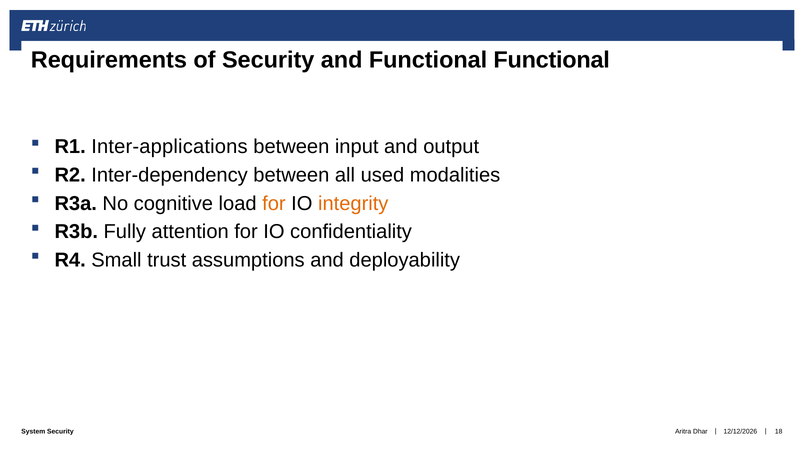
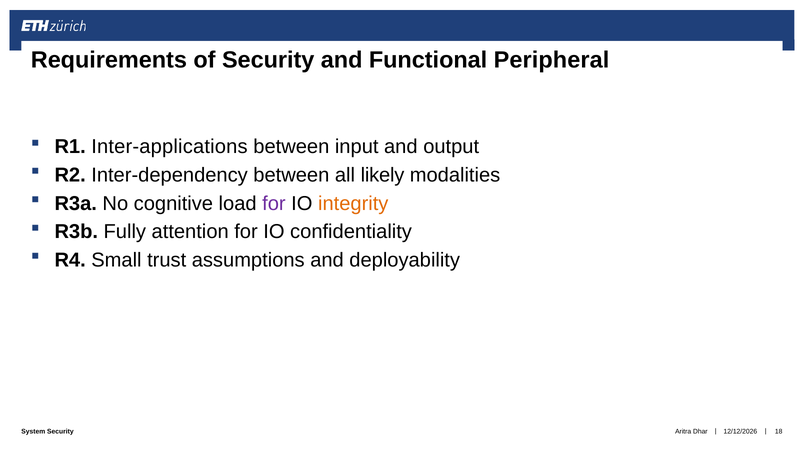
Functional Functional: Functional -> Peripheral (551, 60)
used: used -> likely (383, 175)
for colour: orange -> purple (274, 204)
